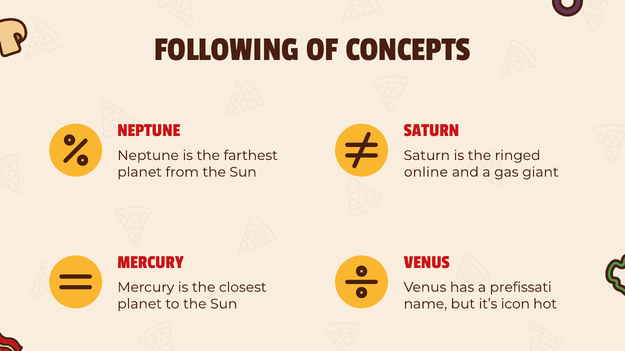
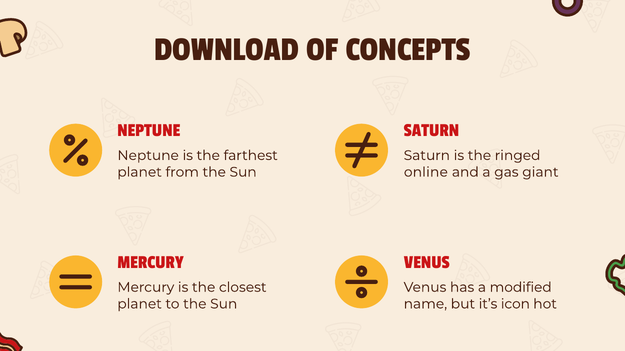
FOLLOWING: FOLLOWING -> DOWNLOAD (227, 49)
prefissati: prefissati -> modified (521, 288)
